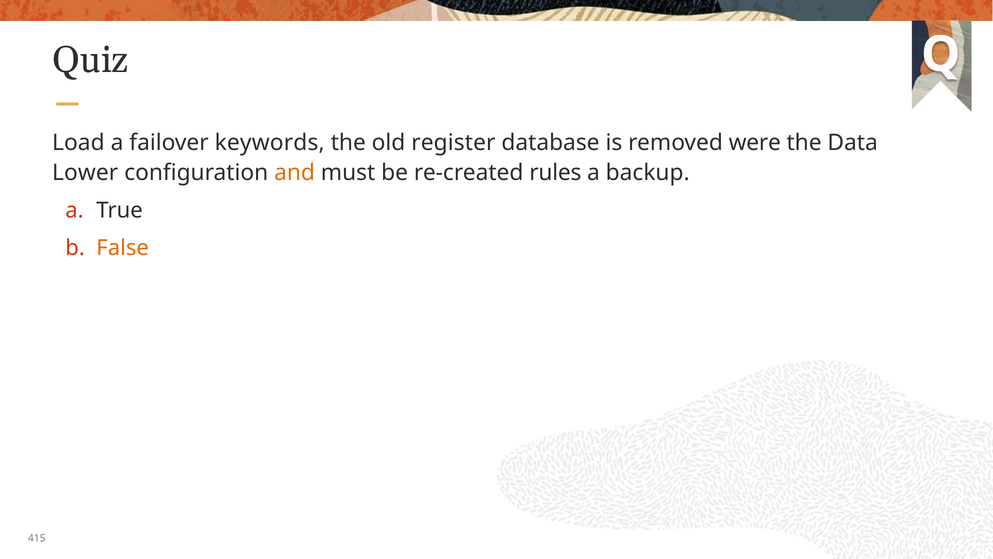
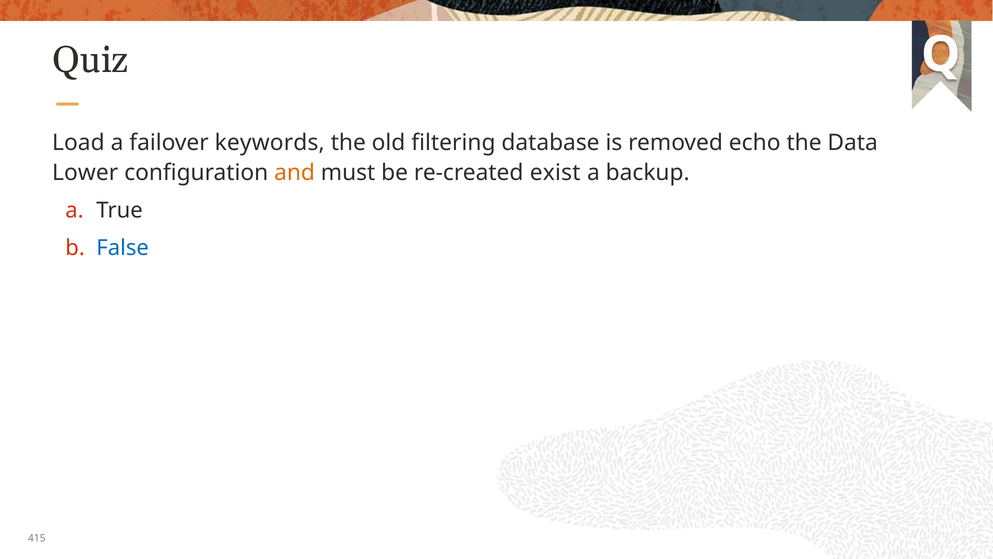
register: register -> filtering (453, 142)
were: were -> echo (755, 142)
rules: rules -> exist (555, 173)
False colour: orange -> blue (123, 248)
